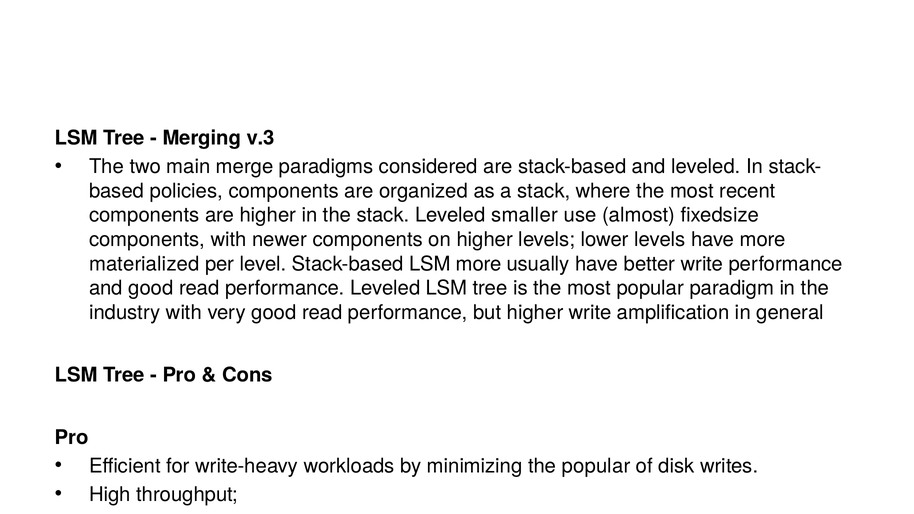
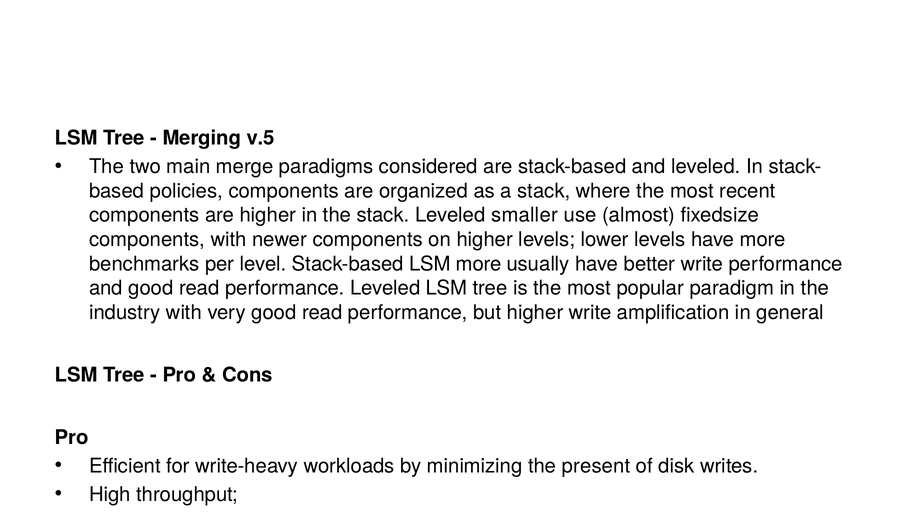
v.3: v.3 -> v.5 (260, 138)
materialized: materialized -> benchmarks (144, 264)
the popular: popular -> present (596, 466)
